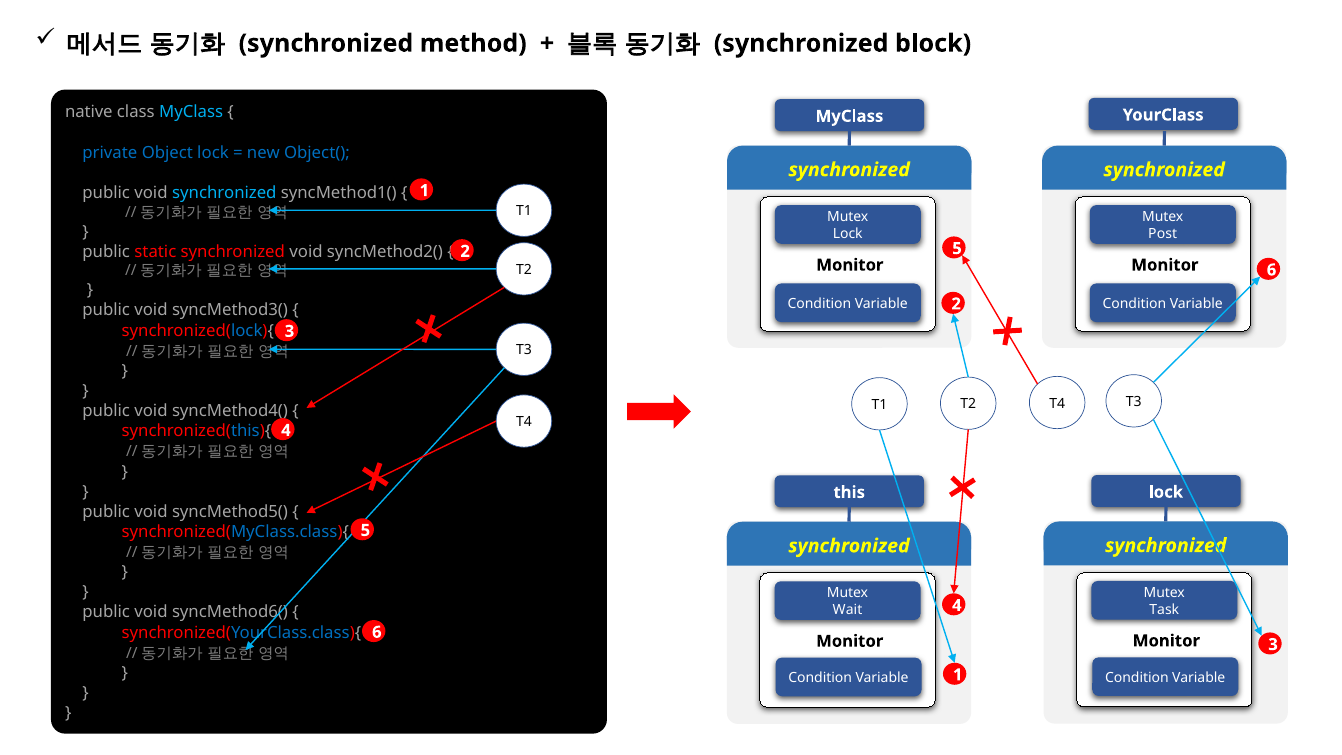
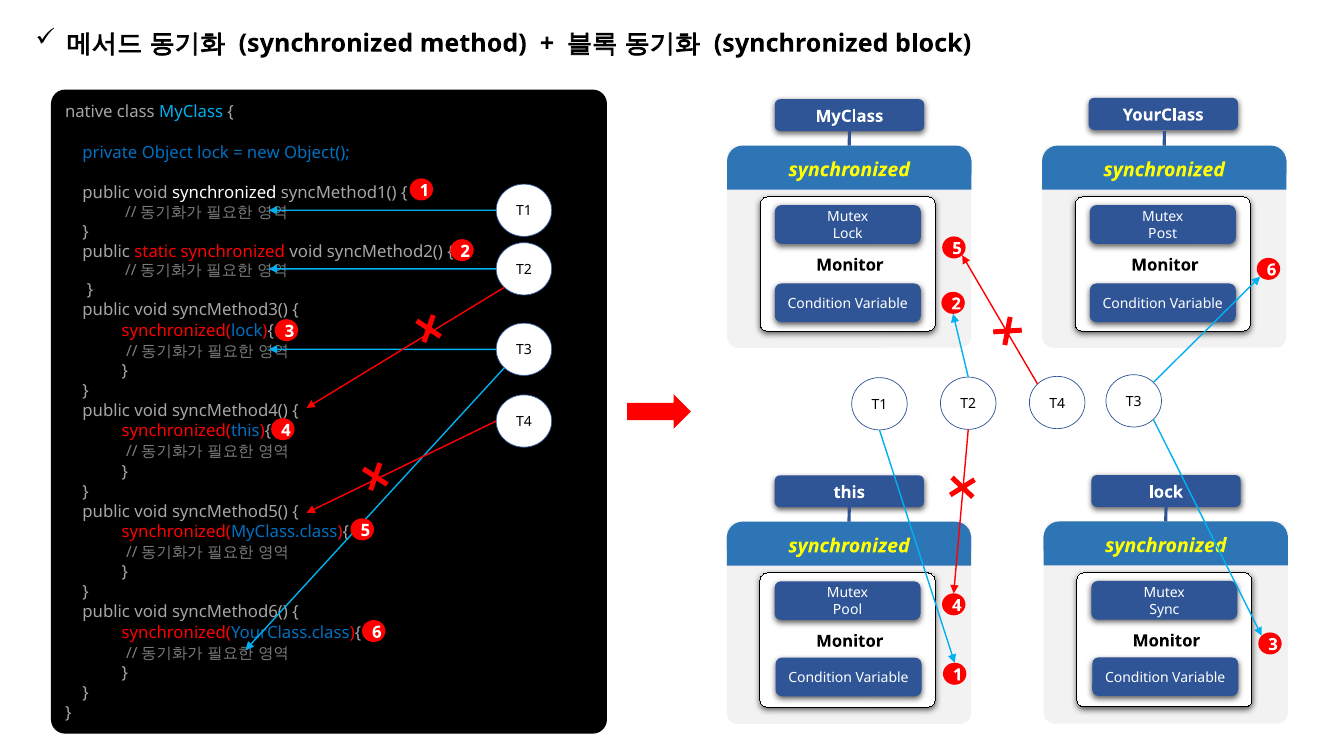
synchronized colour: light blue -> white (224, 193)
Task: Task -> Sync (1164, 610)
Wait: Wait -> Pool (848, 610)
